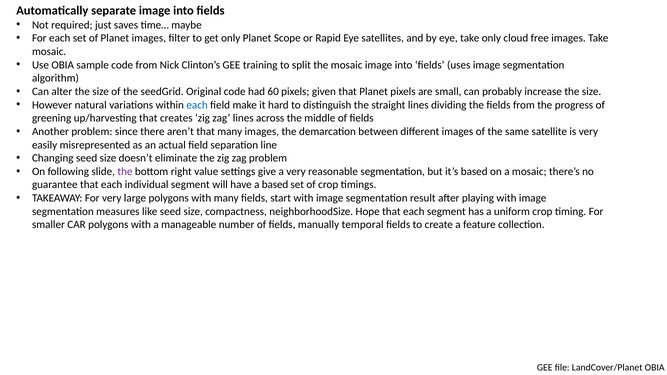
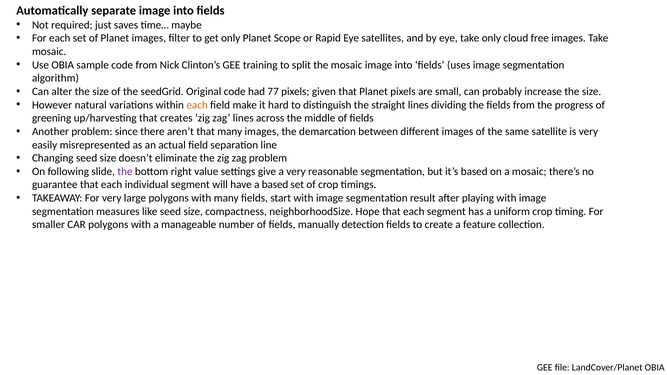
60: 60 -> 77 (273, 92)
each colour: blue -> orange (197, 105)
temporal: temporal -> detection (363, 225)
